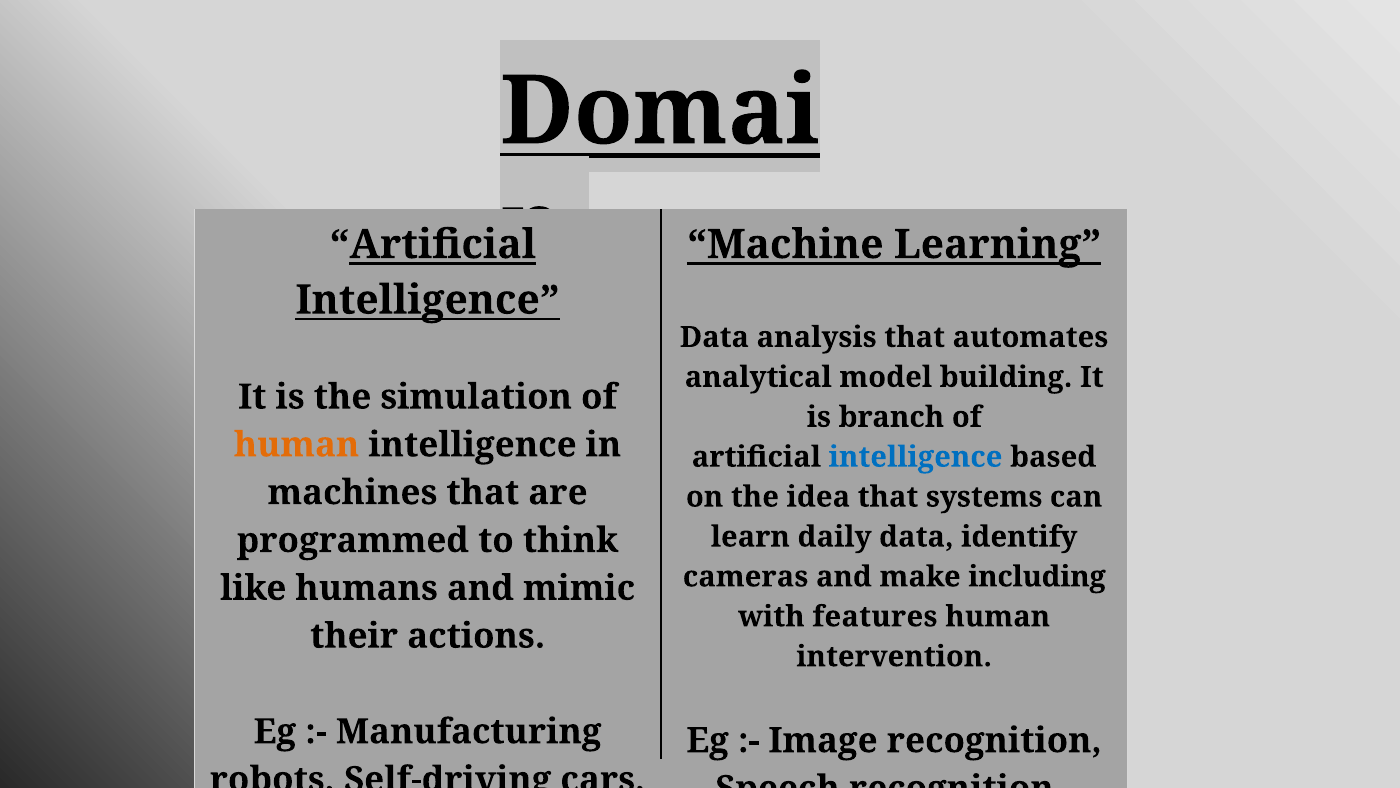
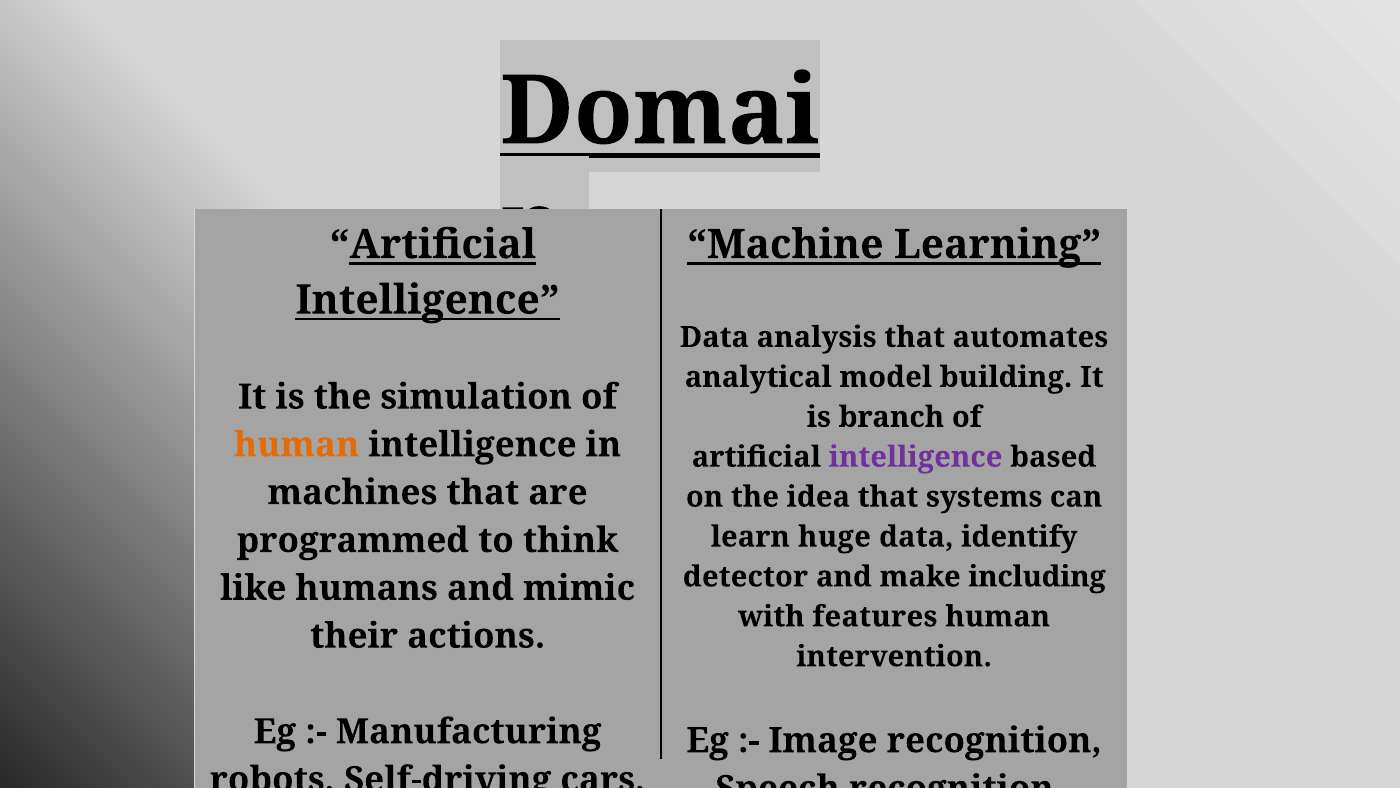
intelligence colour: blue -> purple (916, 457)
daily: daily -> huge (834, 537)
cameras: cameras -> detector (746, 576)
